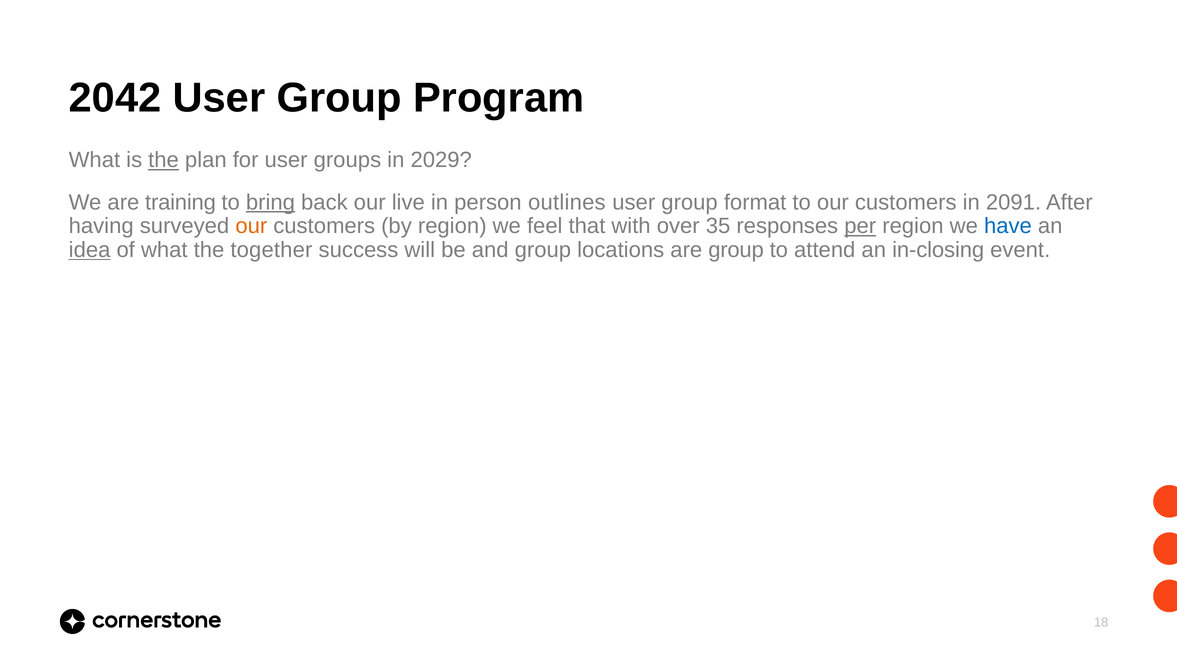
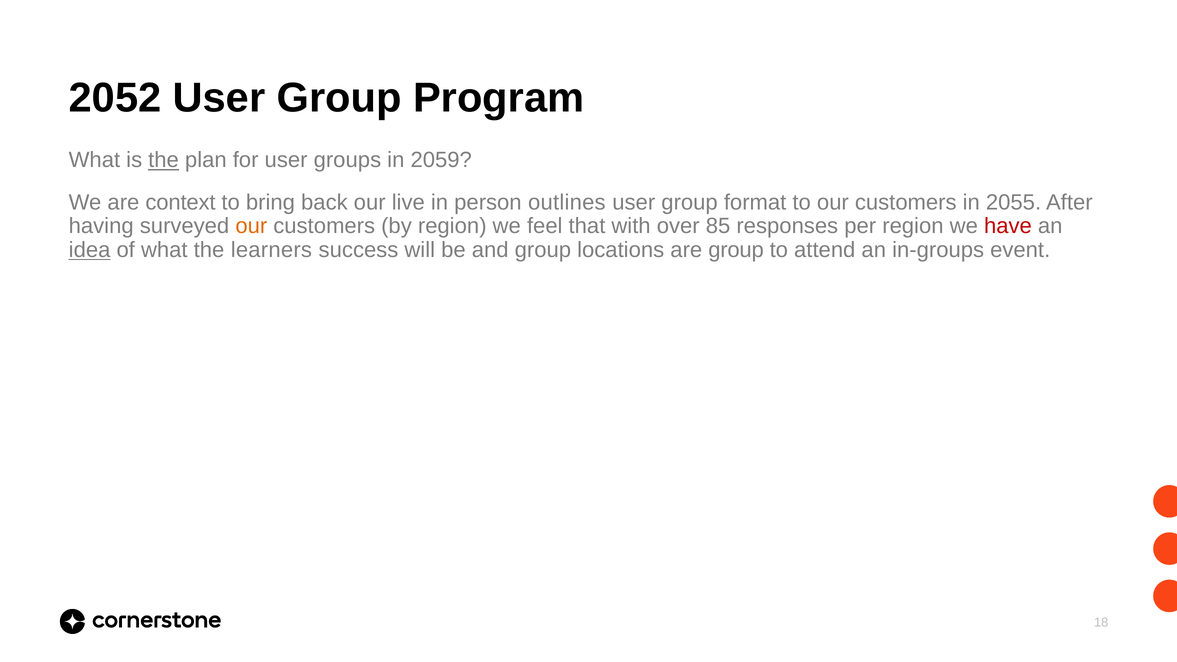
2042: 2042 -> 2052 (115, 98)
2029: 2029 -> 2059 (441, 160)
training: training -> context (180, 202)
bring underline: present -> none (270, 202)
2091: 2091 -> 2055 (1014, 202)
35: 35 -> 85 (718, 226)
per underline: present -> none (860, 226)
have colour: blue -> red (1008, 226)
together: together -> learners (271, 250)
in-closing: in-closing -> in-groups (938, 250)
